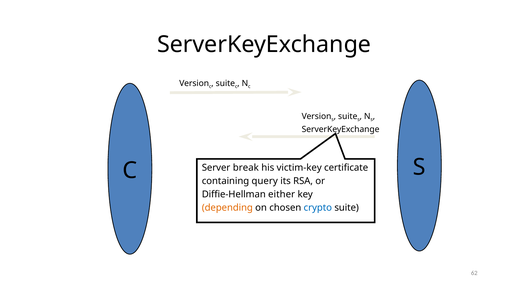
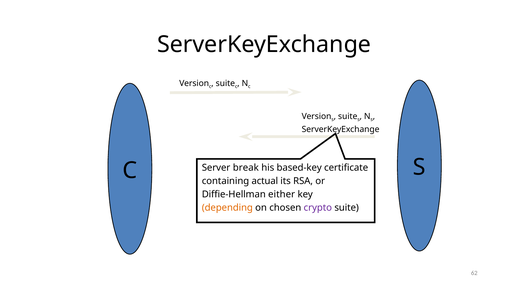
victim-key: victim-key -> based-key (299, 168)
query: query -> actual (265, 181)
crypto colour: blue -> purple (318, 208)
